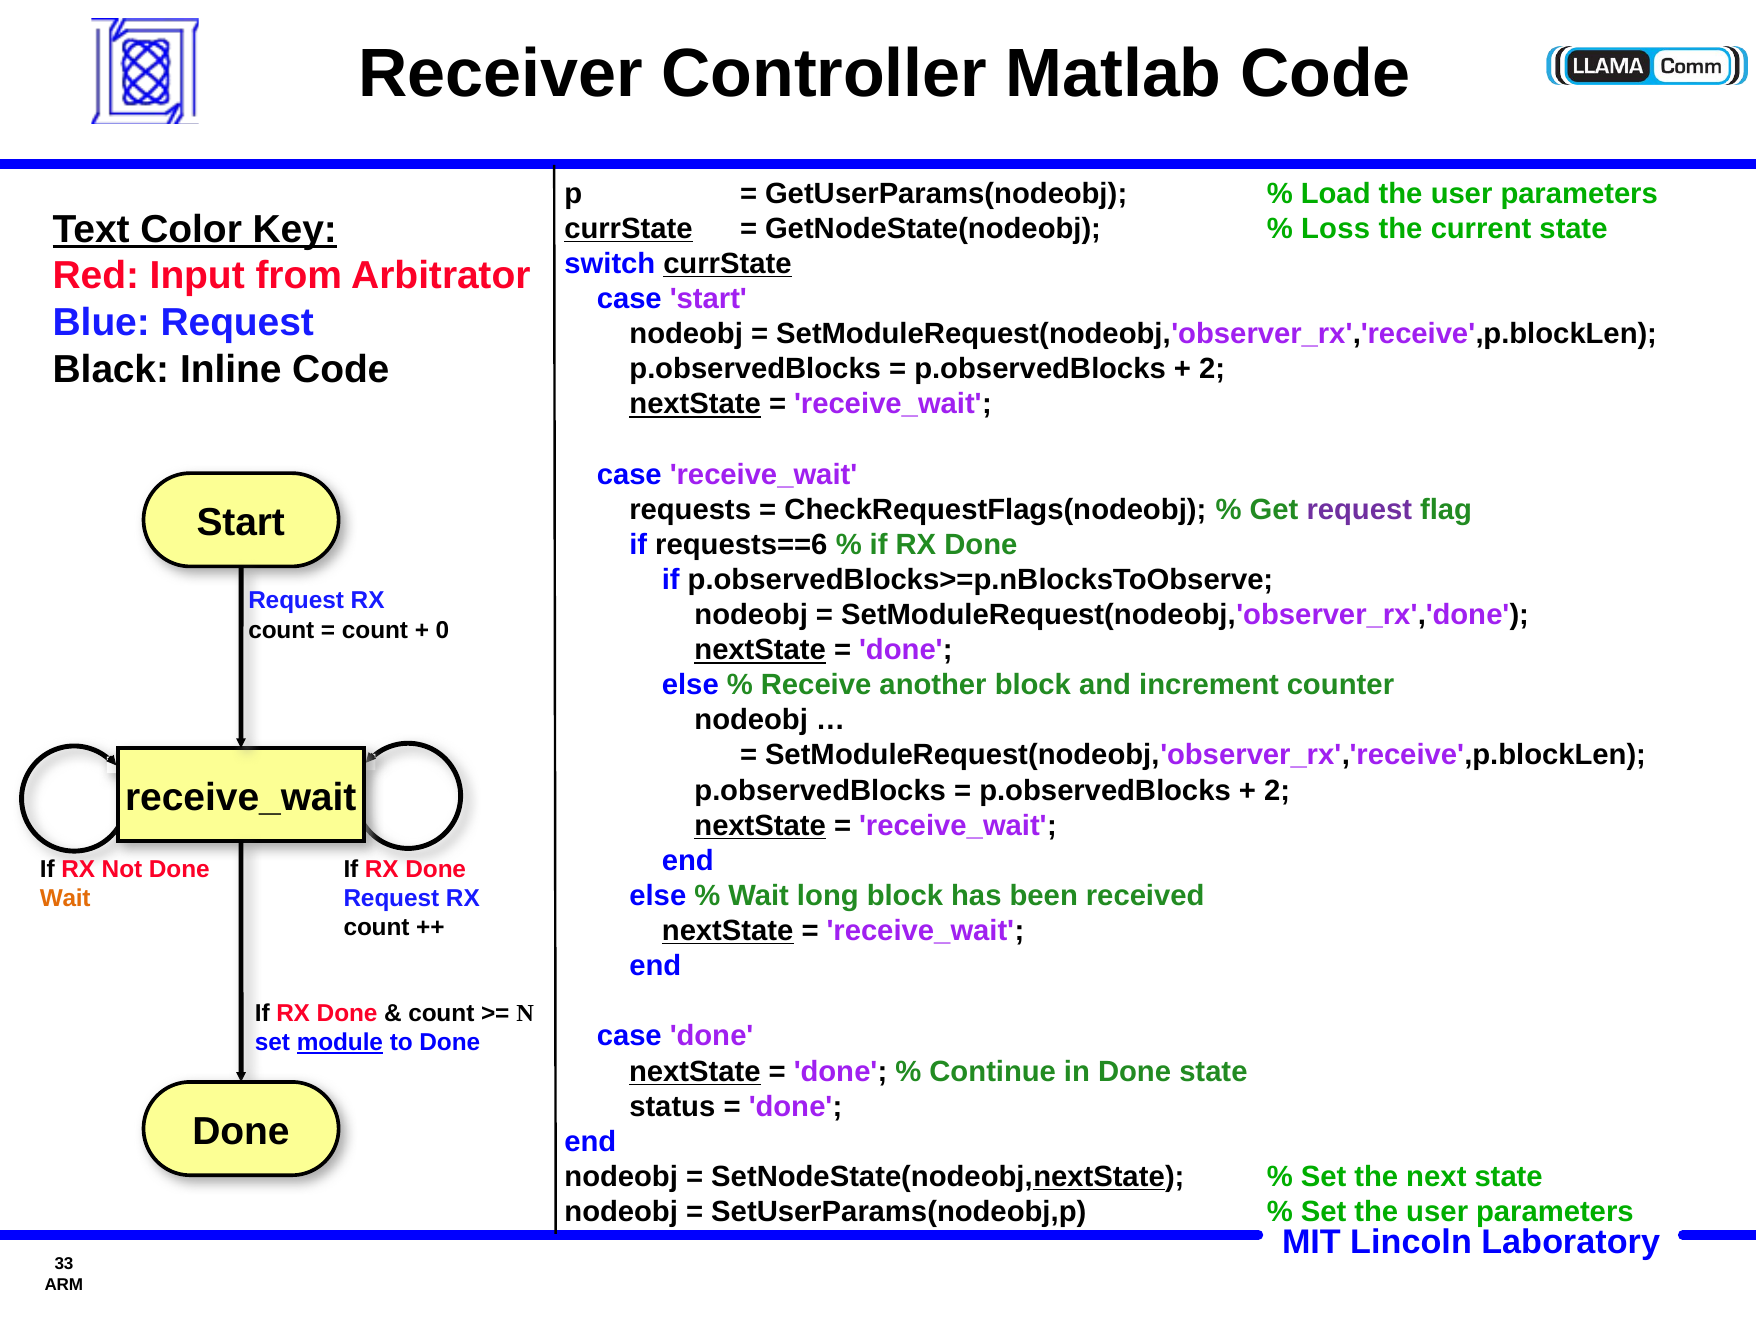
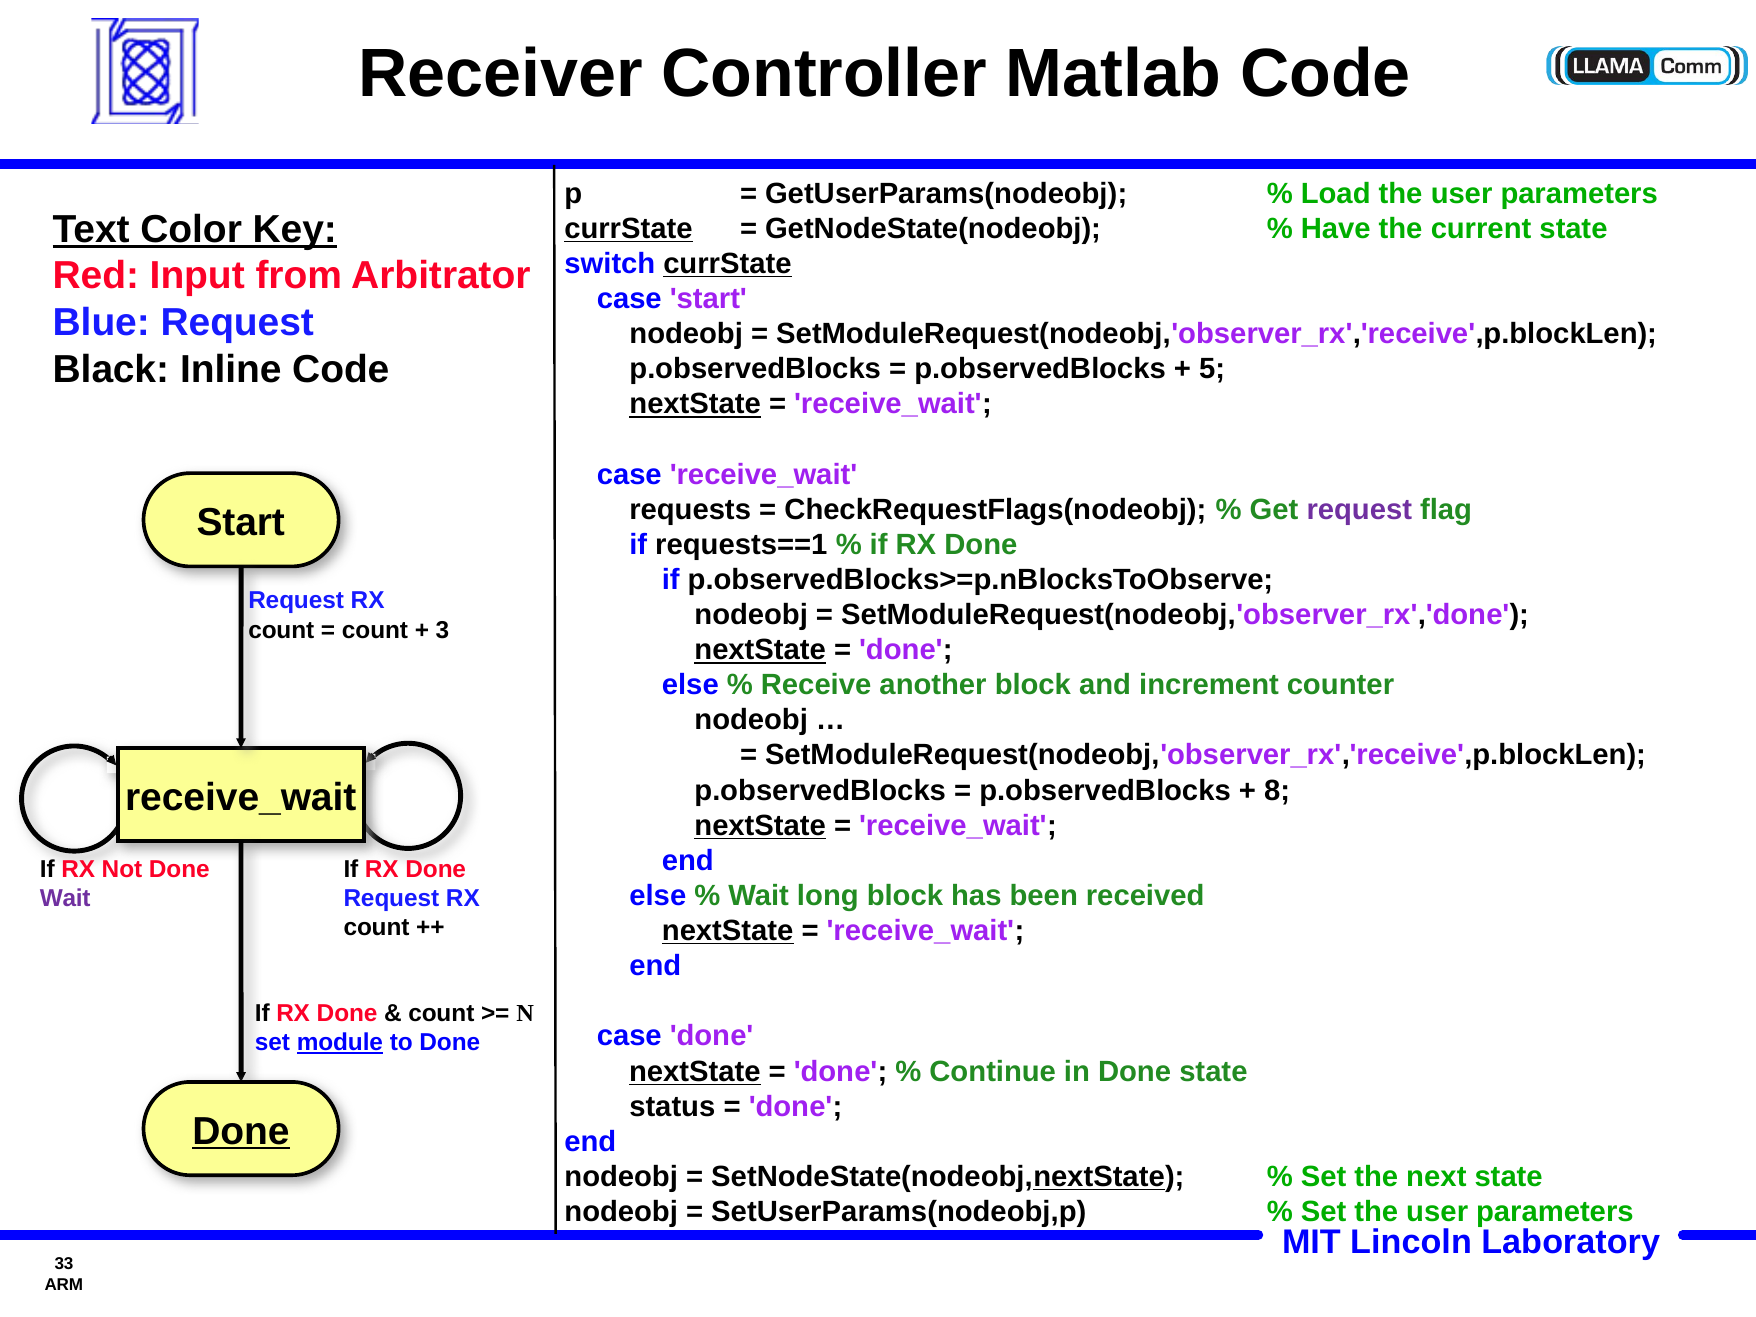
Loss: Loss -> Have (1336, 229)
2: 2 -> 5 (1212, 369)
requests==6: requests==6 -> requests==1 (741, 545)
0: 0 -> 3 (442, 630)
2: 2 -> 8 (1277, 790)
Wait colour: orange -> purple (65, 898)
Done underline: none -> present (241, 1131)
